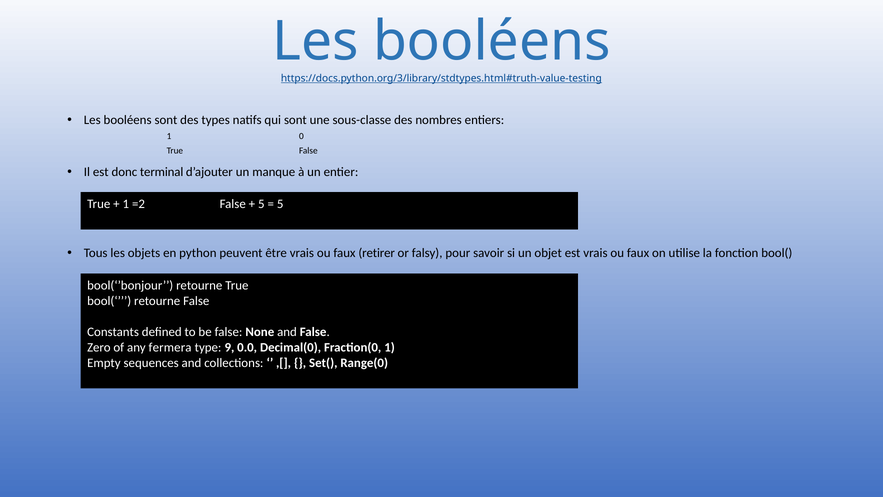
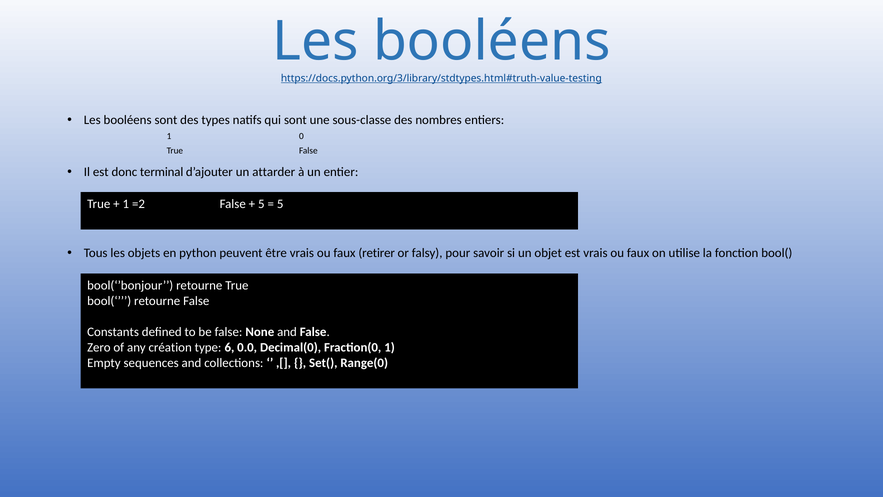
manque: manque -> attarder (274, 172)
fermera: fermera -> création (170, 347)
9: 9 -> 6 (229, 347)
